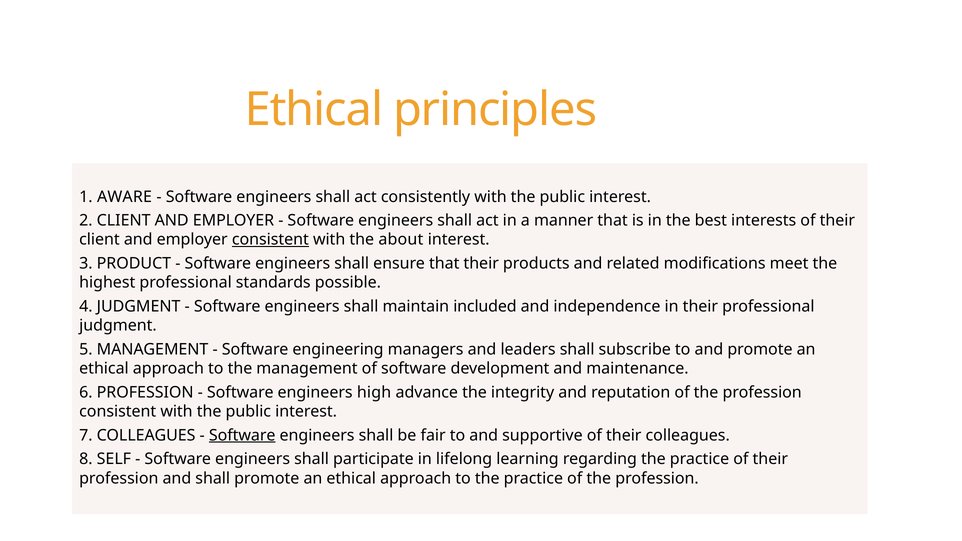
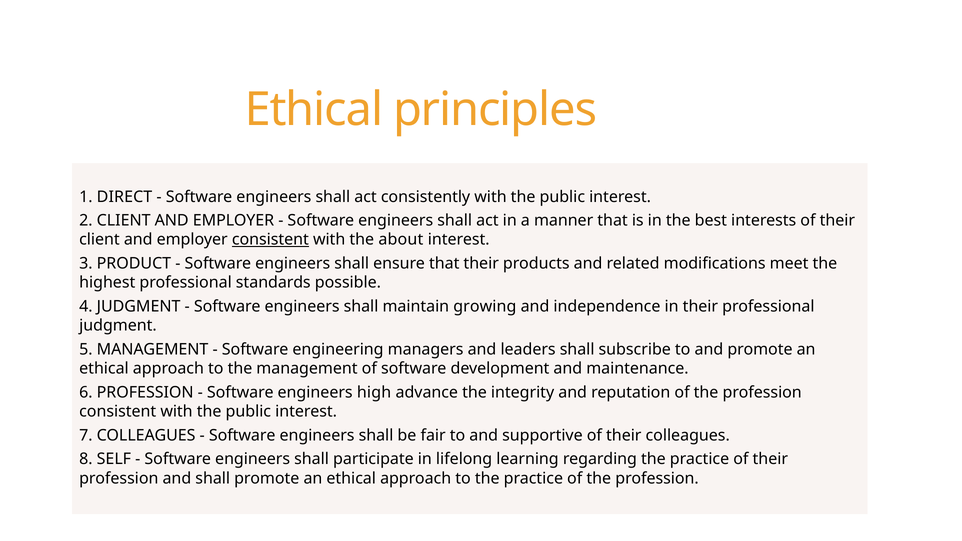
AWARE: AWARE -> DIRECT (125, 197)
included: included -> growing (485, 306)
Software underline: present -> none (242, 435)
